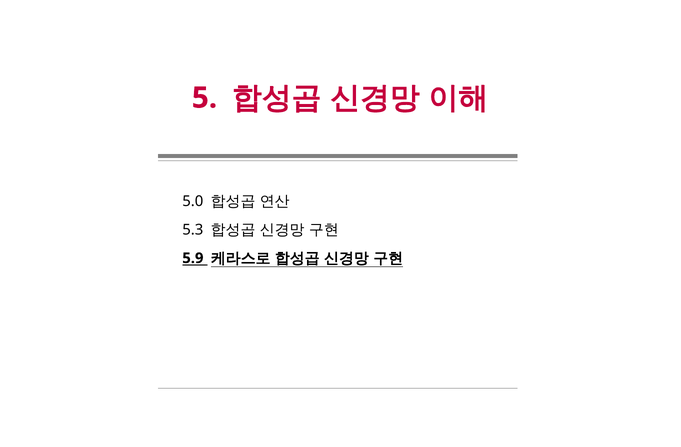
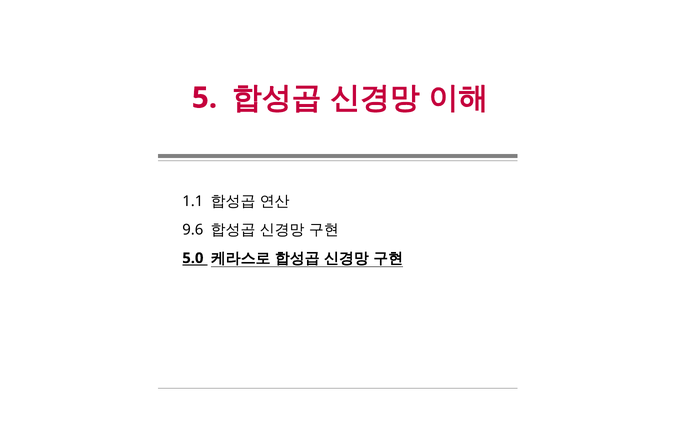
5.0: 5.0 -> 1.1 (193, 201)
5.3: 5.3 -> 9.6 (193, 230)
5.9: 5.9 -> 5.0 (193, 258)
